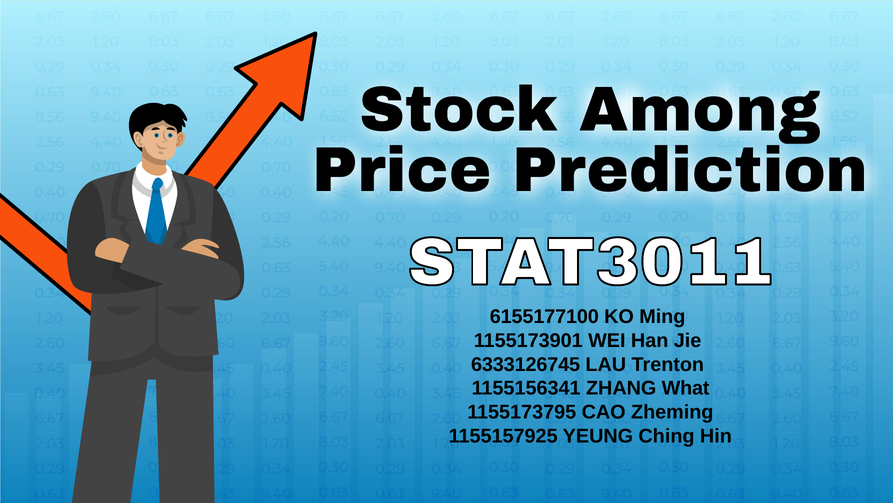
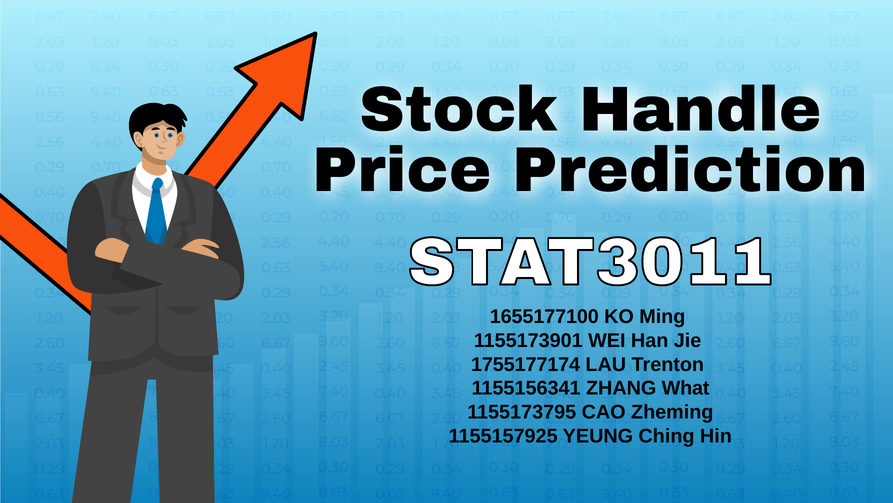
Among: Among -> Handle (700, 110)
6155177100: 6155177100 -> 1655177100 (544, 316)
6333126745: 6333126745 -> 1755177174 (526, 364)
